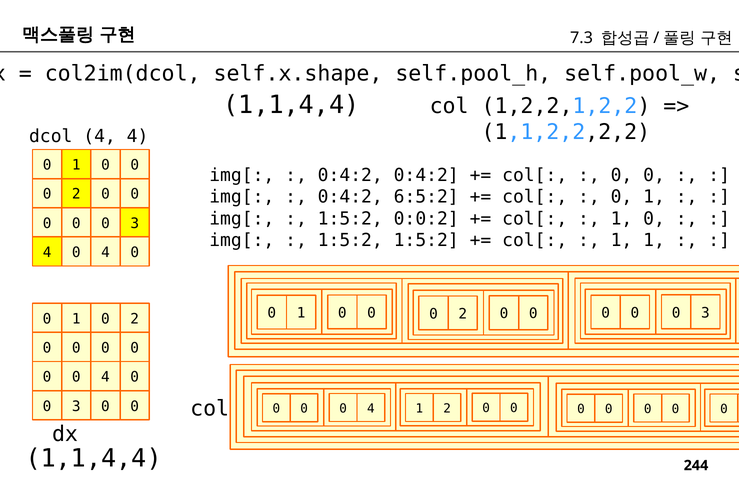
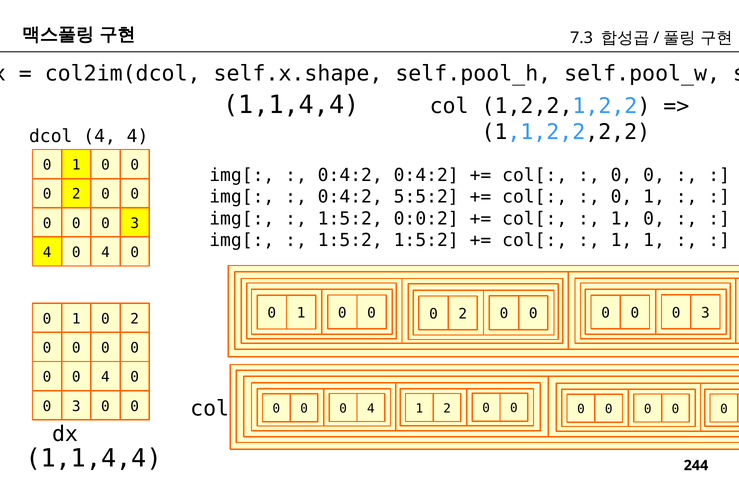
6:5:2: 6:5:2 -> 5:5:2 (426, 197)
